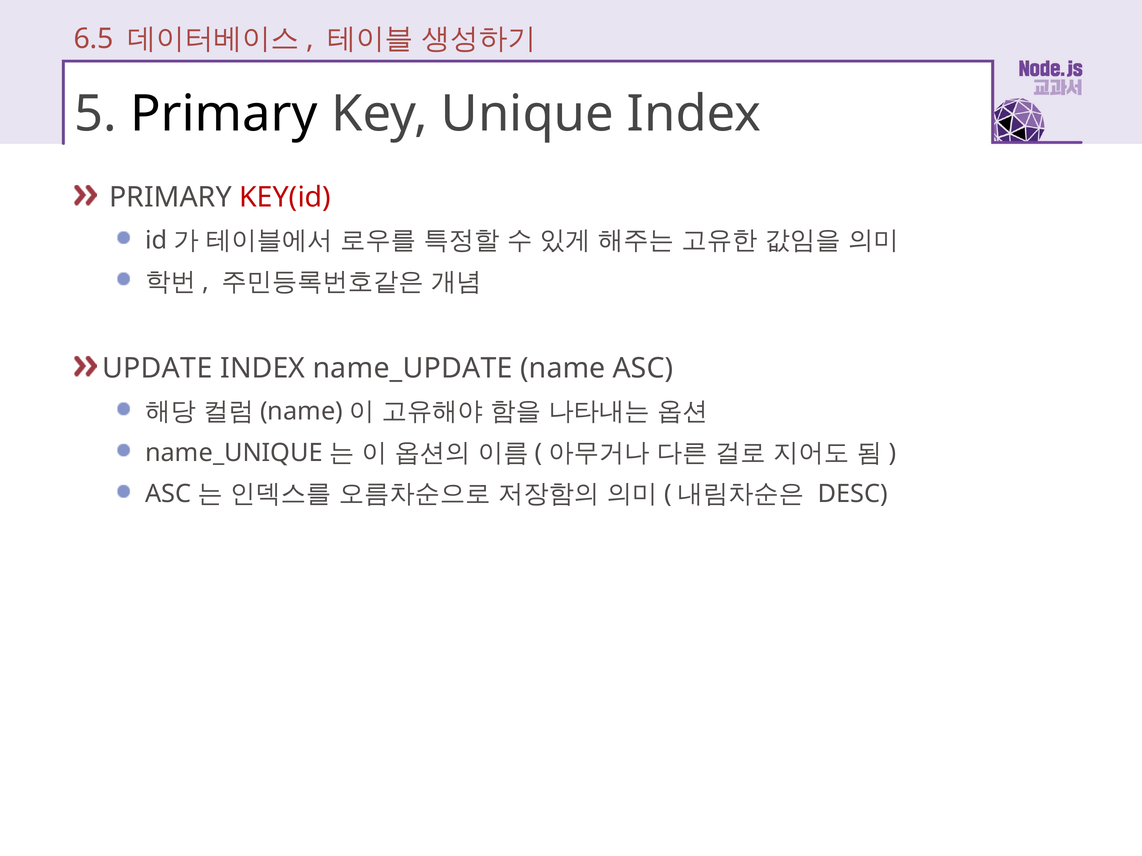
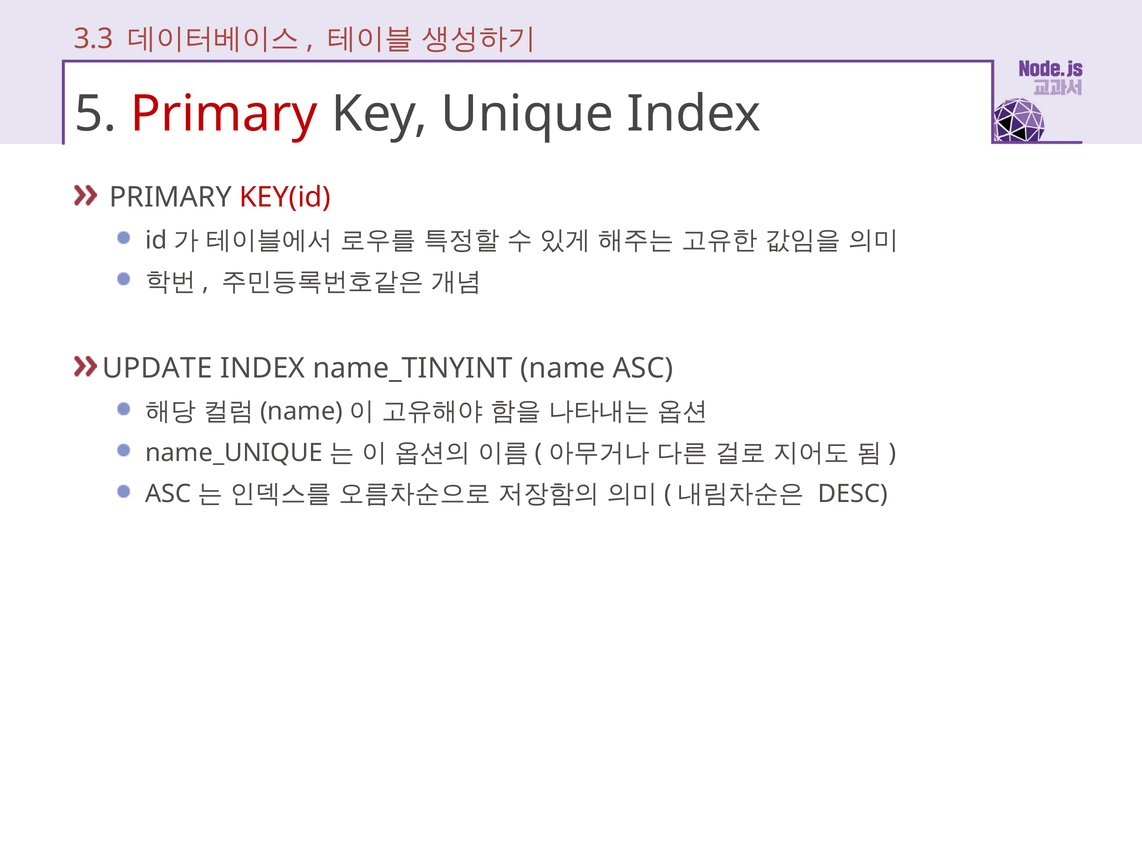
6.5: 6.5 -> 3.3 (94, 39)
Primary colour: black -> red (224, 114)
name_UPDATE: name_UPDATE -> name_TINYINT (413, 369)
